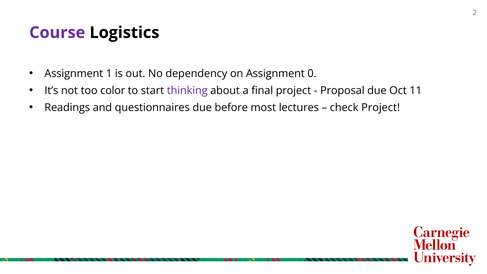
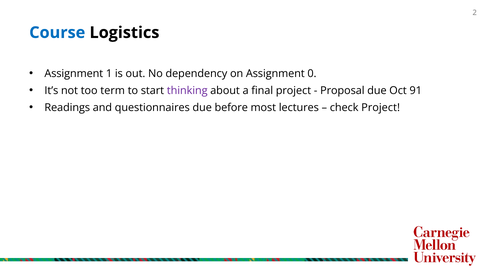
Course colour: purple -> blue (57, 33)
color: color -> term (113, 91)
11: 11 -> 91 (416, 91)
